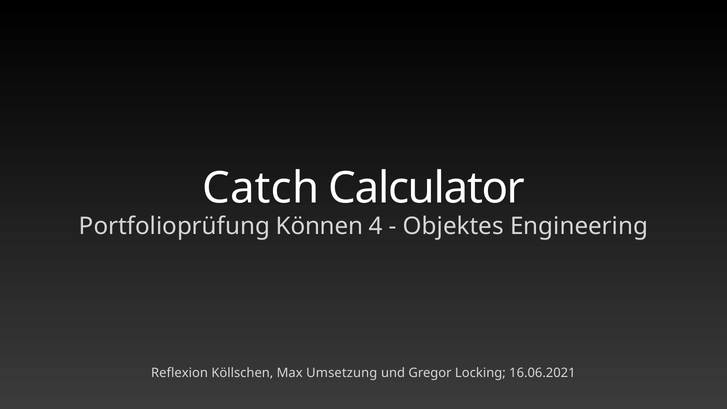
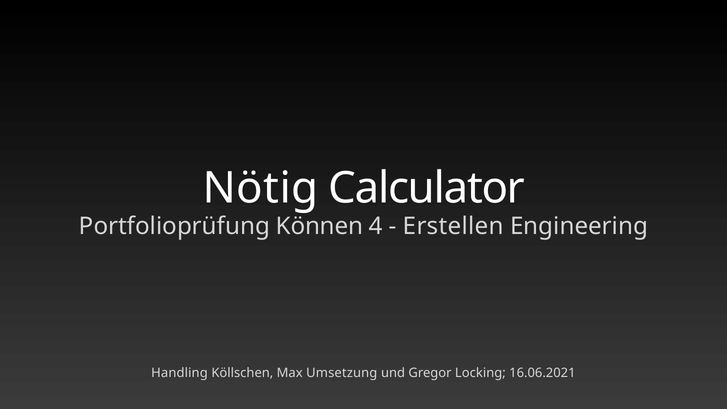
Catch: Catch -> Nötig (261, 188)
Objektes: Objektes -> Erstellen (453, 226)
Reflexion: Reflexion -> Handling (179, 373)
